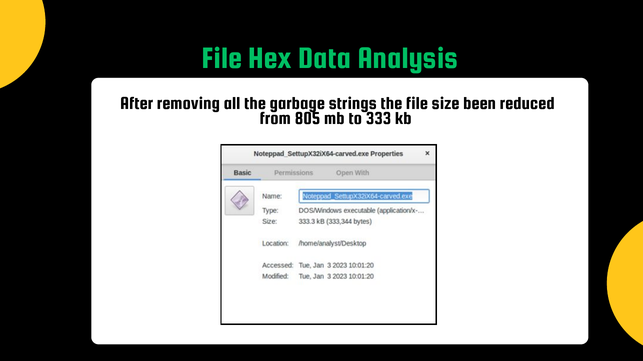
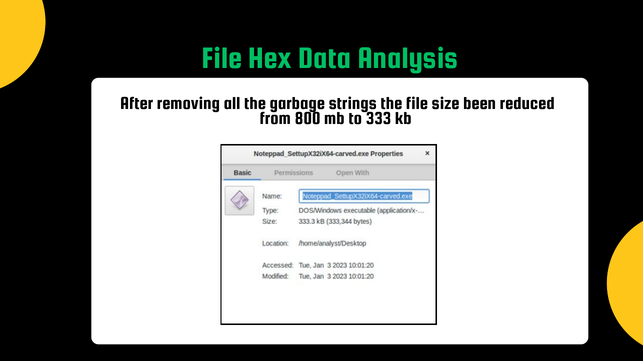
805: 805 -> 800 (307, 118)
